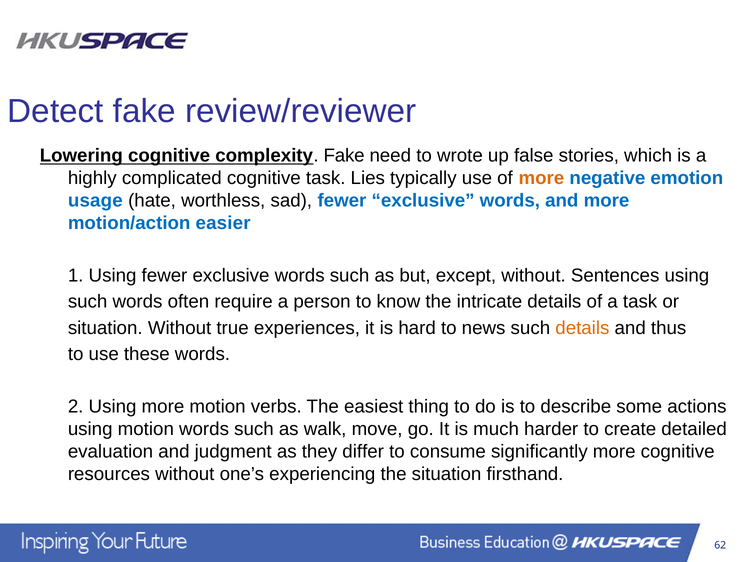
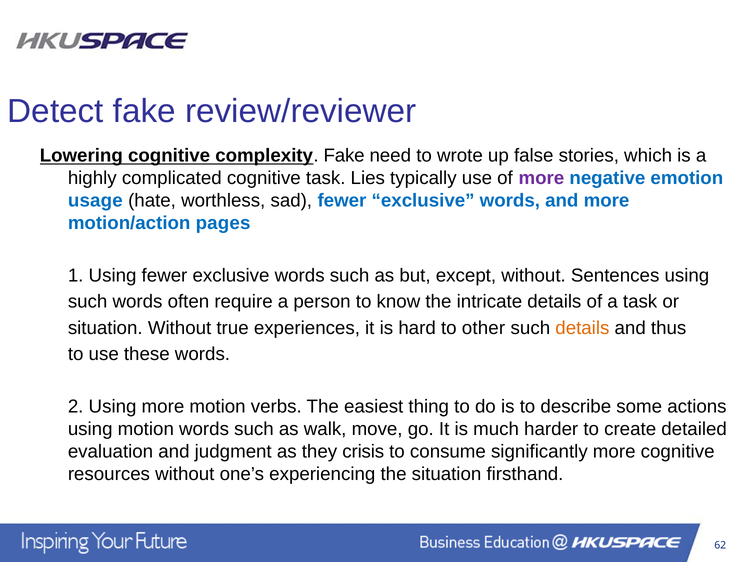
more colour: orange -> purple (541, 178)
easier: easier -> pages (223, 223)
news: news -> other (483, 328)
differ: differ -> crisis (363, 451)
